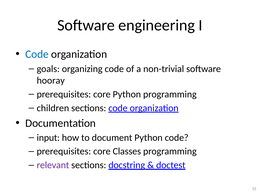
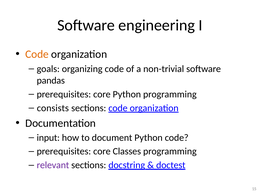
Code colour: blue -> orange (37, 54)
hooray: hooray -> pandas (51, 81)
children: children -> consists (53, 108)
